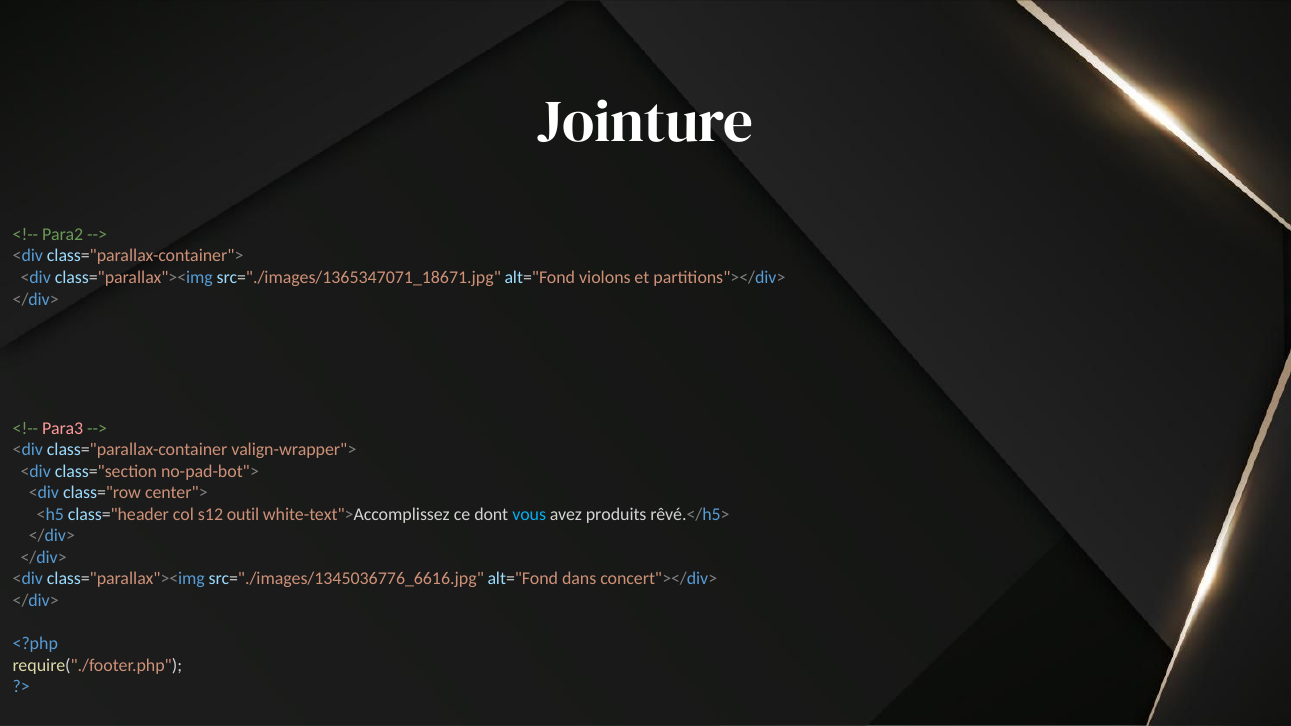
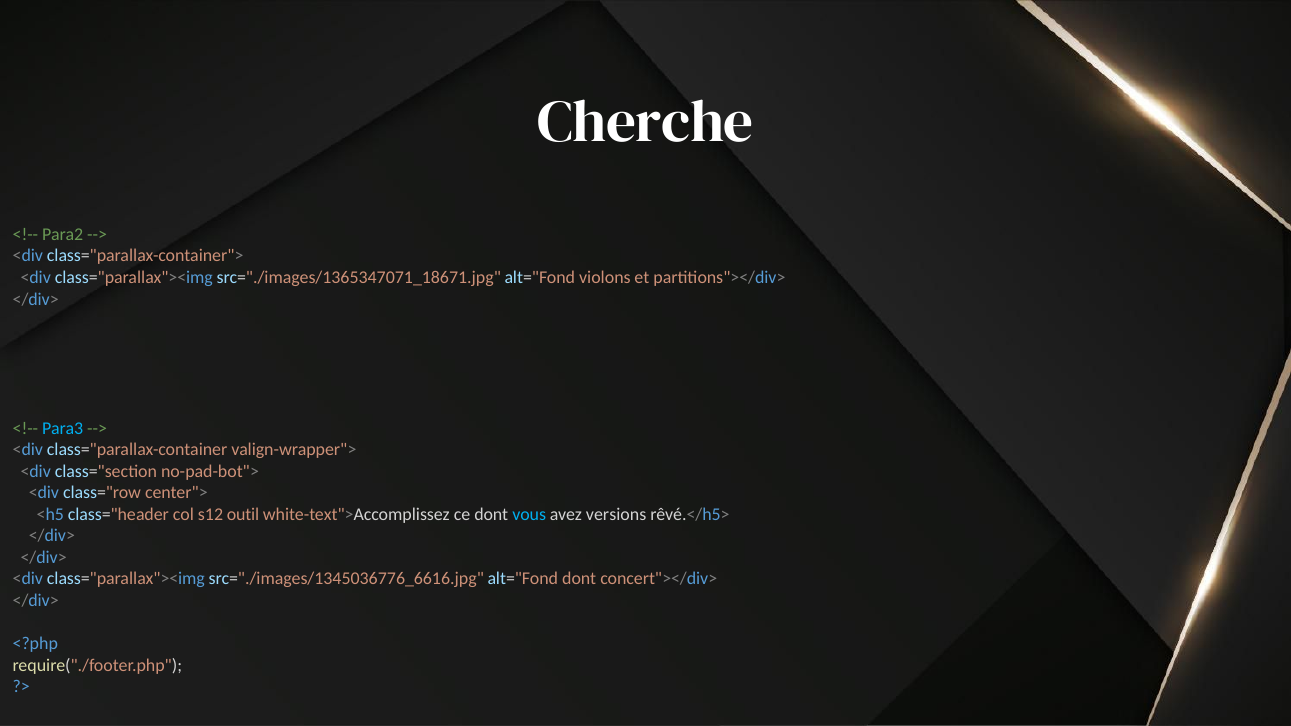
Jointure: Jointure -> Cherche (646, 122)
Para3 colour: pink -> light blue (63, 428)
produits: produits -> versions (616, 514)
alt="Fond dans: dans -> dont (579, 579)
